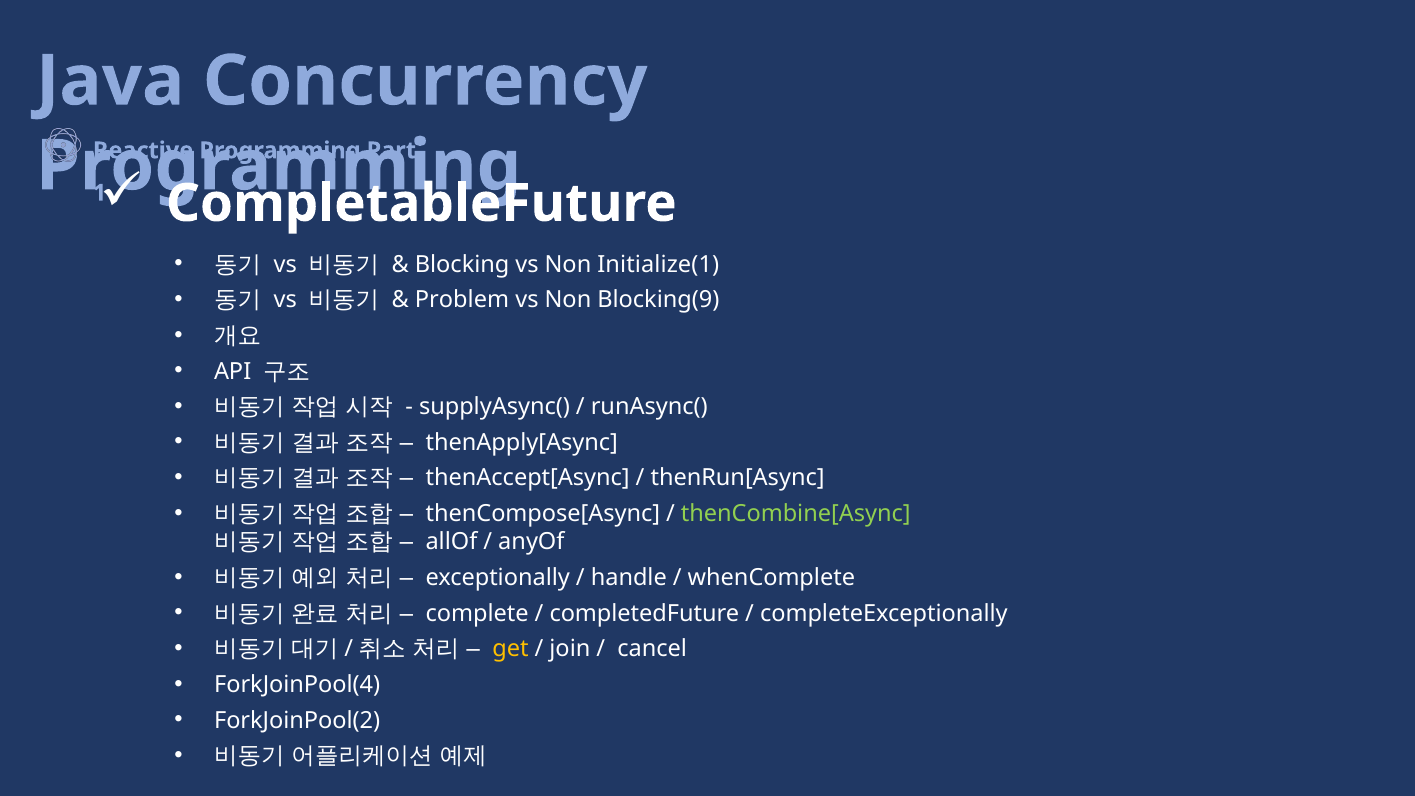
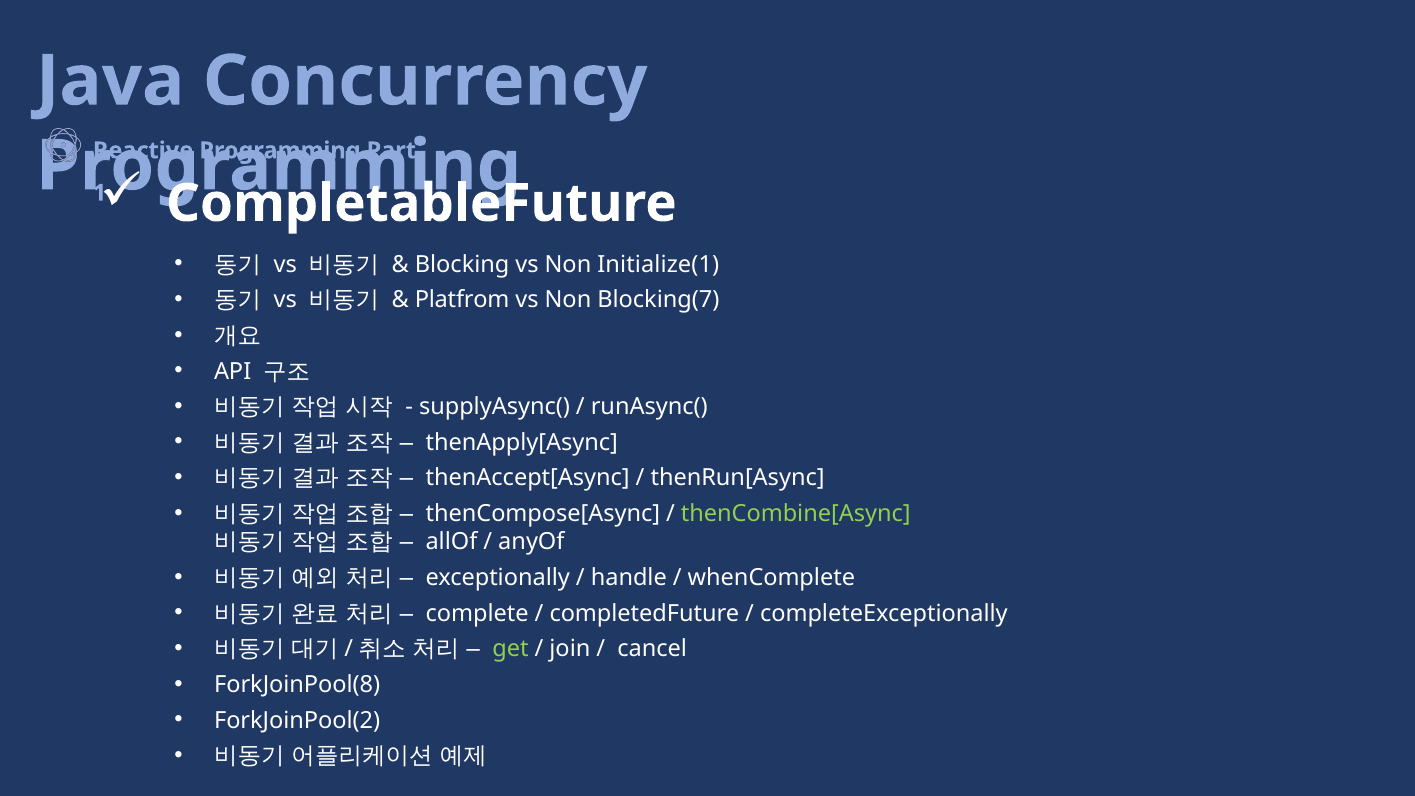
Problem: Problem -> Platfrom (462, 300)
Blocking(9: Blocking(9 -> Blocking(7 (658, 300)
get colour: yellow -> light green (511, 649)
ForkJoinPool(4: ForkJoinPool(4 -> ForkJoinPool(8 (297, 685)
